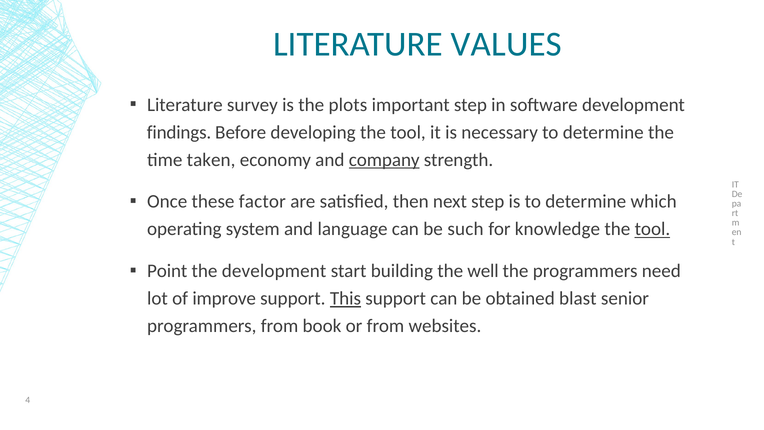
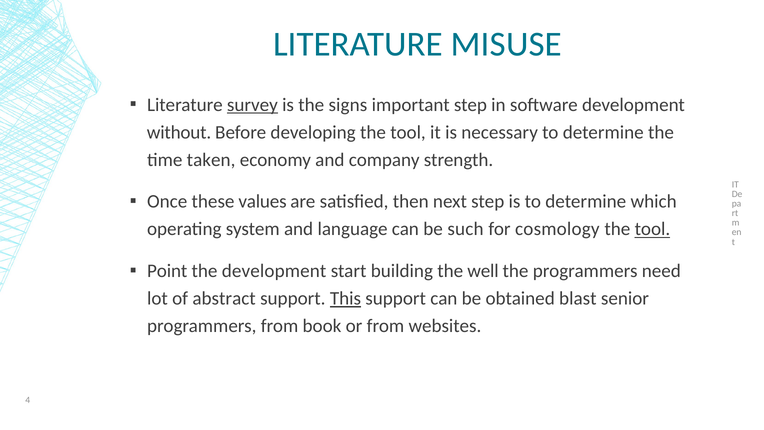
VALUES: VALUES -> MISUSE (506, 44)
survey underline: none -> present (252, 105)
plots: plots -> signs (348, 105)
findings: findings -> without (179, 132)
company underline: present -> none (384, 160)
factor: factor -> values (263, 202)
knowledge: knowledge -> cosmology (557, 229)
improve: improve -> abstract (224, 298)
